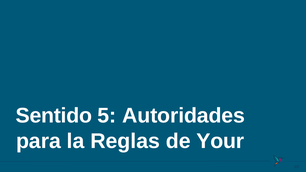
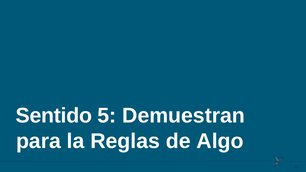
Autoridades: Autoridades -> Demuestran (184, 116)
Your: Your -> Algo (220, 141)
